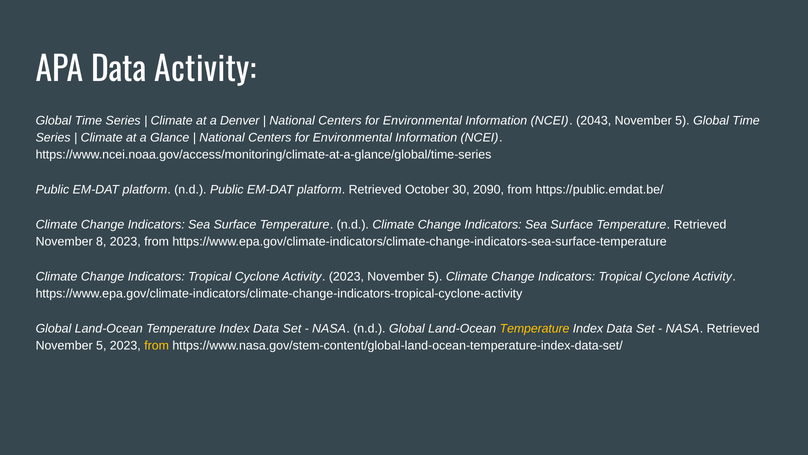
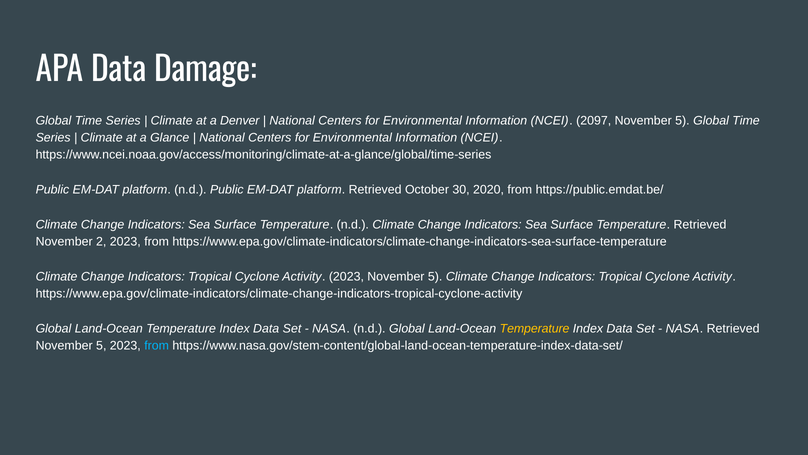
Data Activity: Activity -> Damage (206, 70)
2043: 2043 -> 2097 (594, 120)
2090: 2090 -> 2020 (489, 189)
8: 8 -> 2 (101, 241)
from colour: yellow -> light blue (157, 345)
